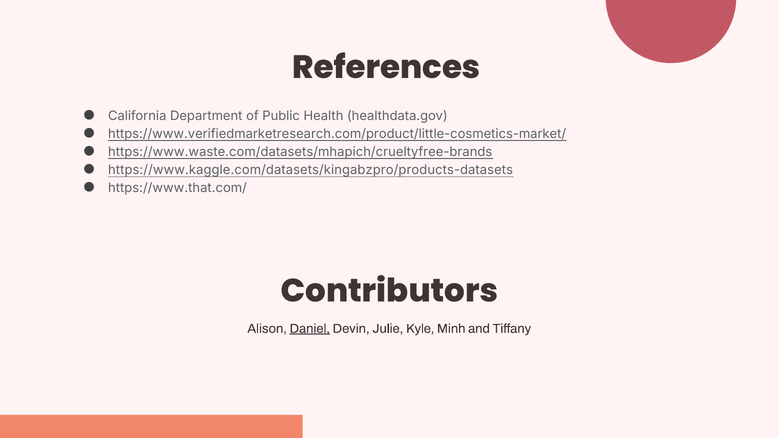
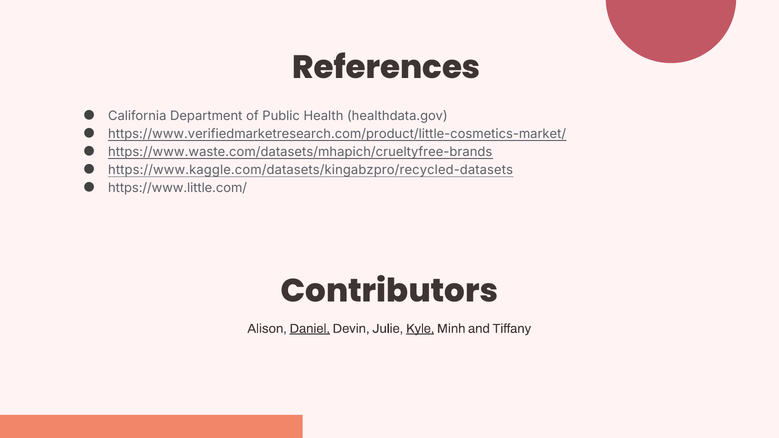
https://www.kaggle.com/datasets/kingabzpro/products-datasets: https://www.kaggle.com/datasets/kingabzpro/products-datasets -> https://www.kaggle.com/datasets/kingabzpro/recycled-datasets (311, 170)
https://www.that.com/: https://www.that.com/ -> https://www.little.com/ (178, 188)
Kyle underline: none -> present (420, 329)
